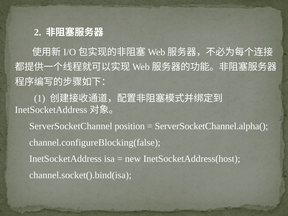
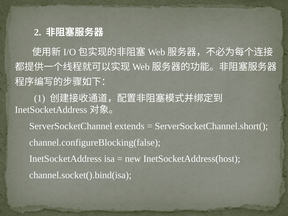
position: position -> extends (130, 126)
ServerSocketChannel.alpha(: ServerSocketChannel.alpha( -> ServerSocketChannel.short( (211, 126)
